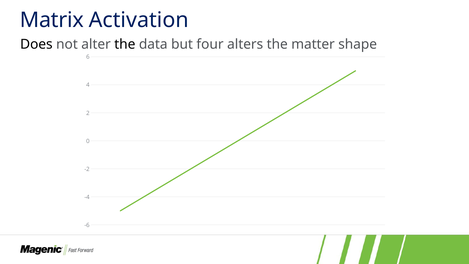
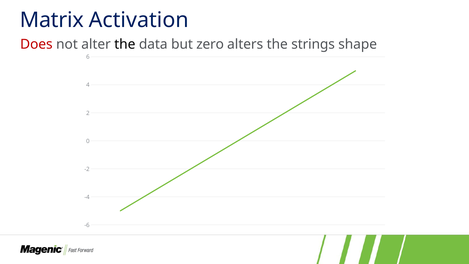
Does colour: black -> red (36, 44)
four: four -> zero (210, 44)
matter: matter -> strings (313, 44)
